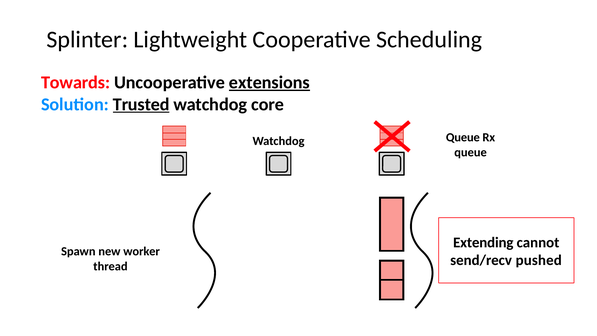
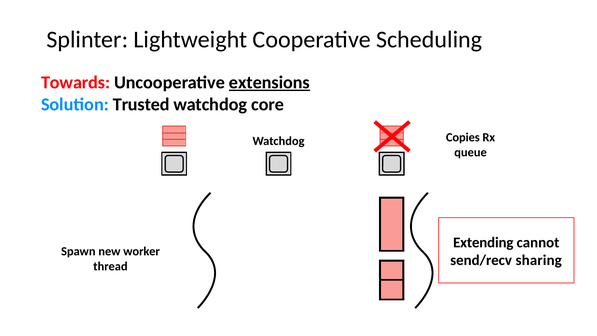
Trusted underline: present -> none (141, 104)
Queue: Queue -> Copies (463, 137)
pushed: pushed -> sharing (539, 260)
